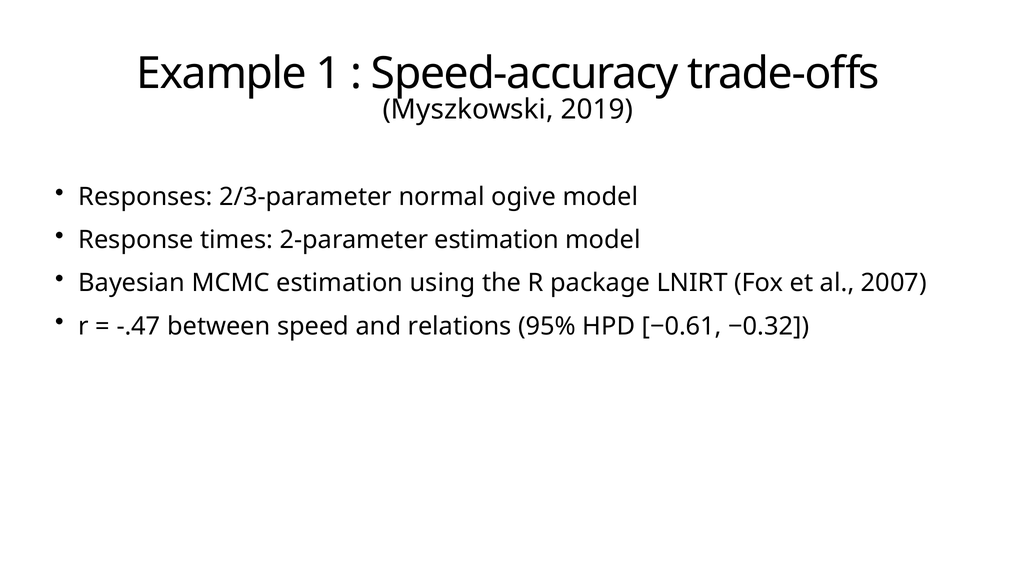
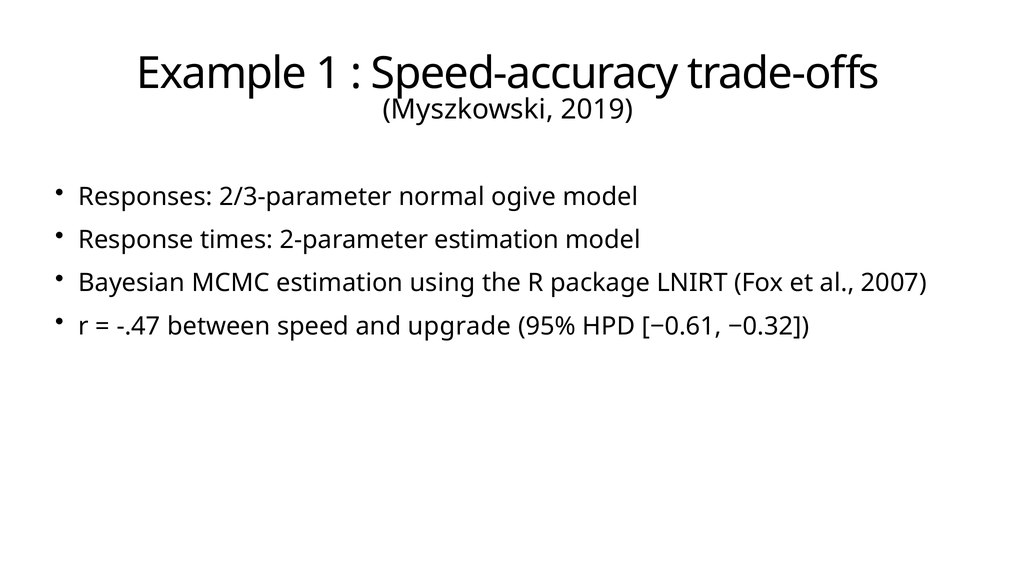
relations: relations -> upgrade (459, 326)
